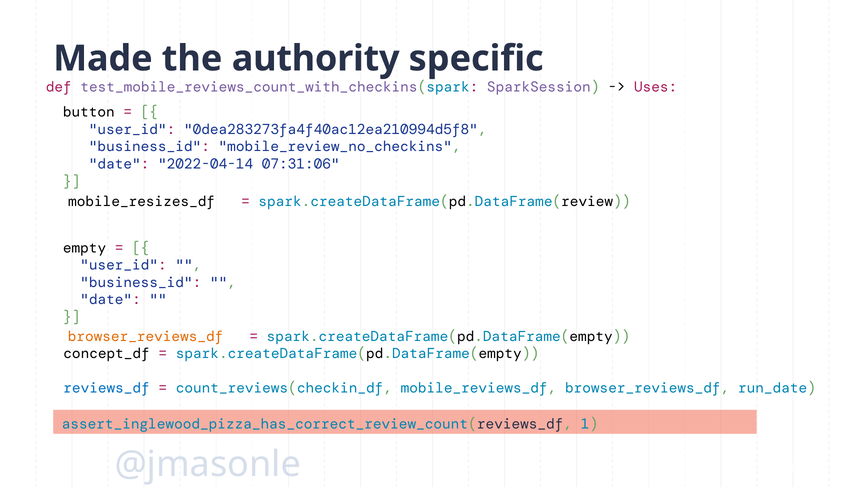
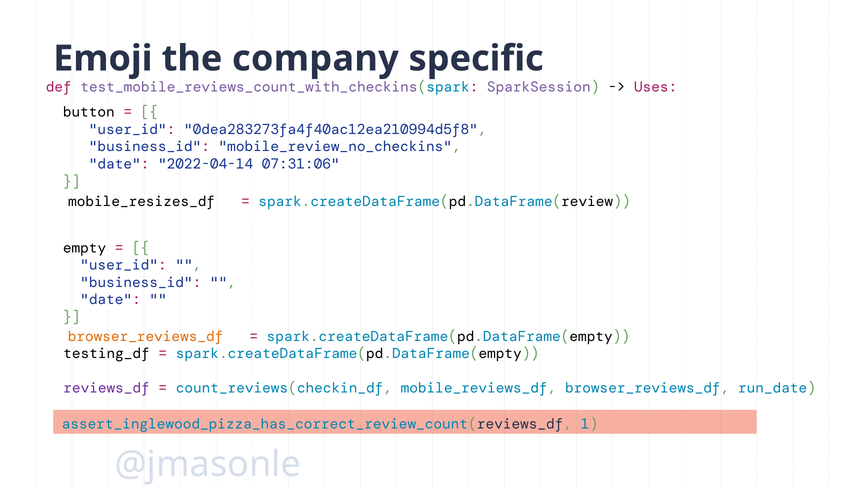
Made: Made -> Emoji (103, 58)
authority: authority -> company (315, 58)
concept_df: concept_df -> testing_df (107, 353)
reviews_df colour: blue -> purple (107, 388)
